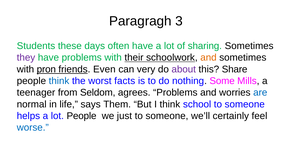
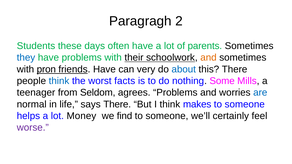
3: 3 -> 2 (179, 21)
sharing: sharing -> parents (205, 46)
they colour: purple -> blue (26, 58)
friends Even: Even -> Have (104, 69)
about colour: purple -> blue (184, 69)
this Share: Share -> There (235, 69)
says Them: Them -> There (117, 104)
school: school -> makes (197, 104)
lot People: People -> Money (81, 116)
just: just -> find (125, 116)
worse colour: blue -> purple (33, 128)
